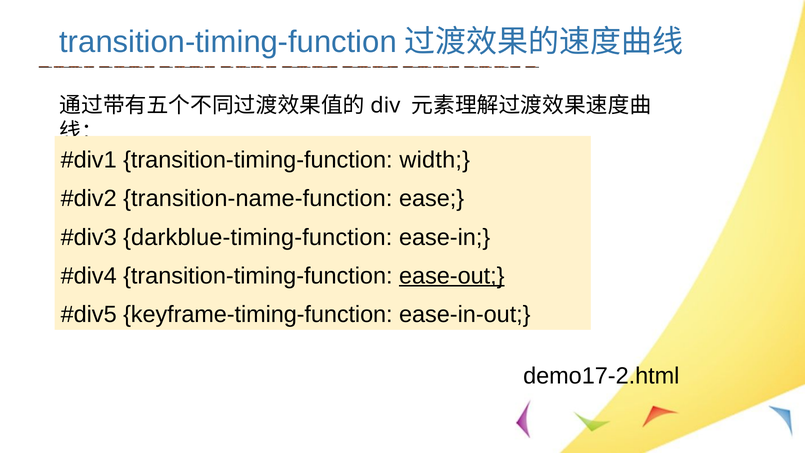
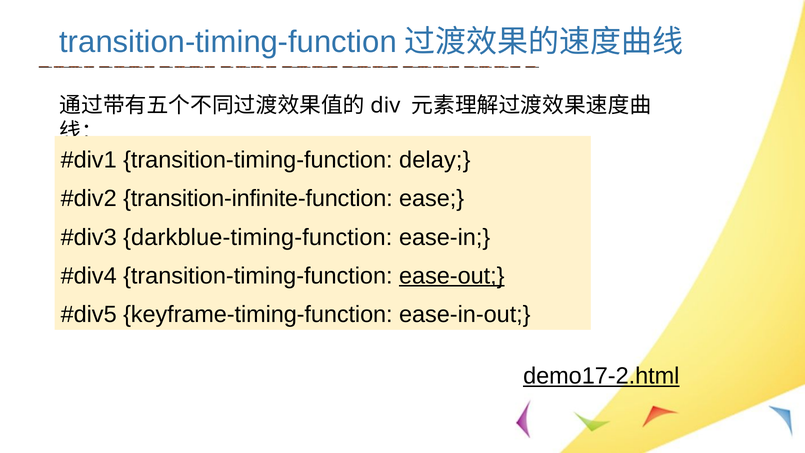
width: width -> delay (435, 160)
transition-name-function: transition-name-function -> transition-infinite-function (258, 199)
demo17-2.html underline: none -> present (601, 376)
